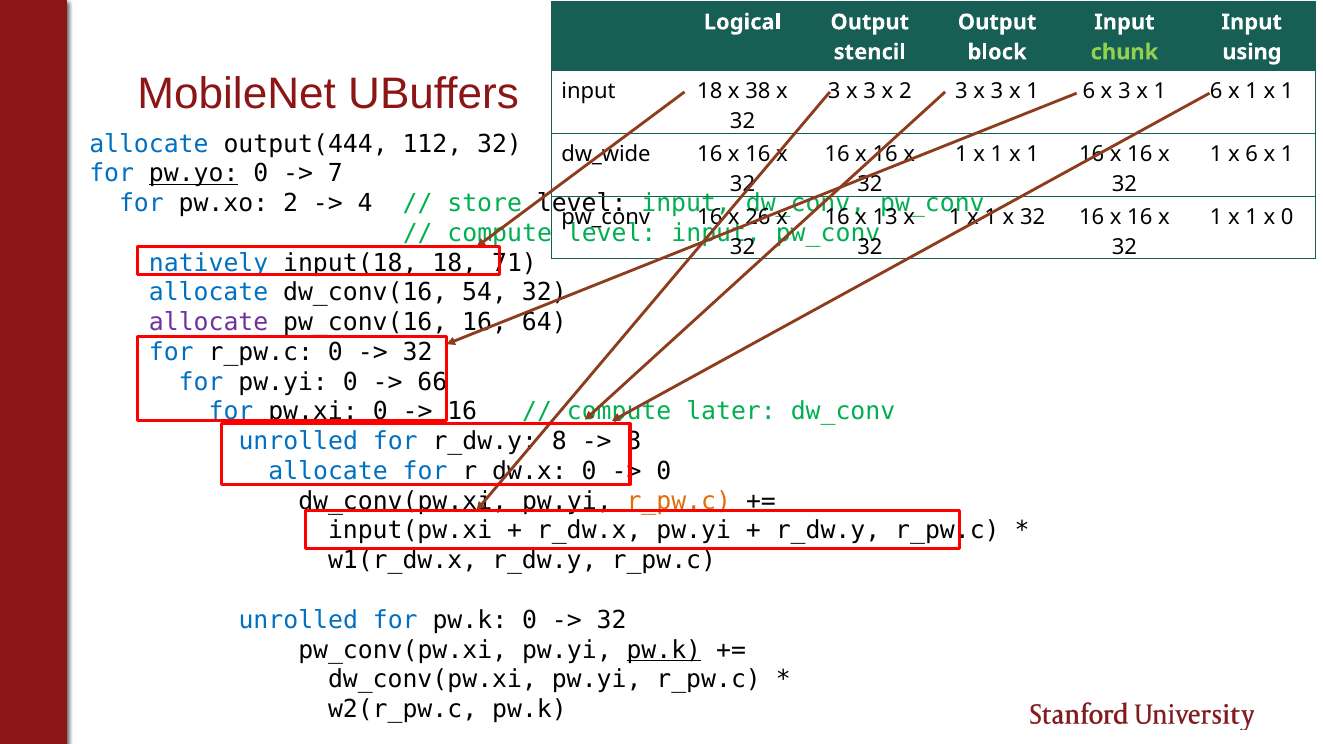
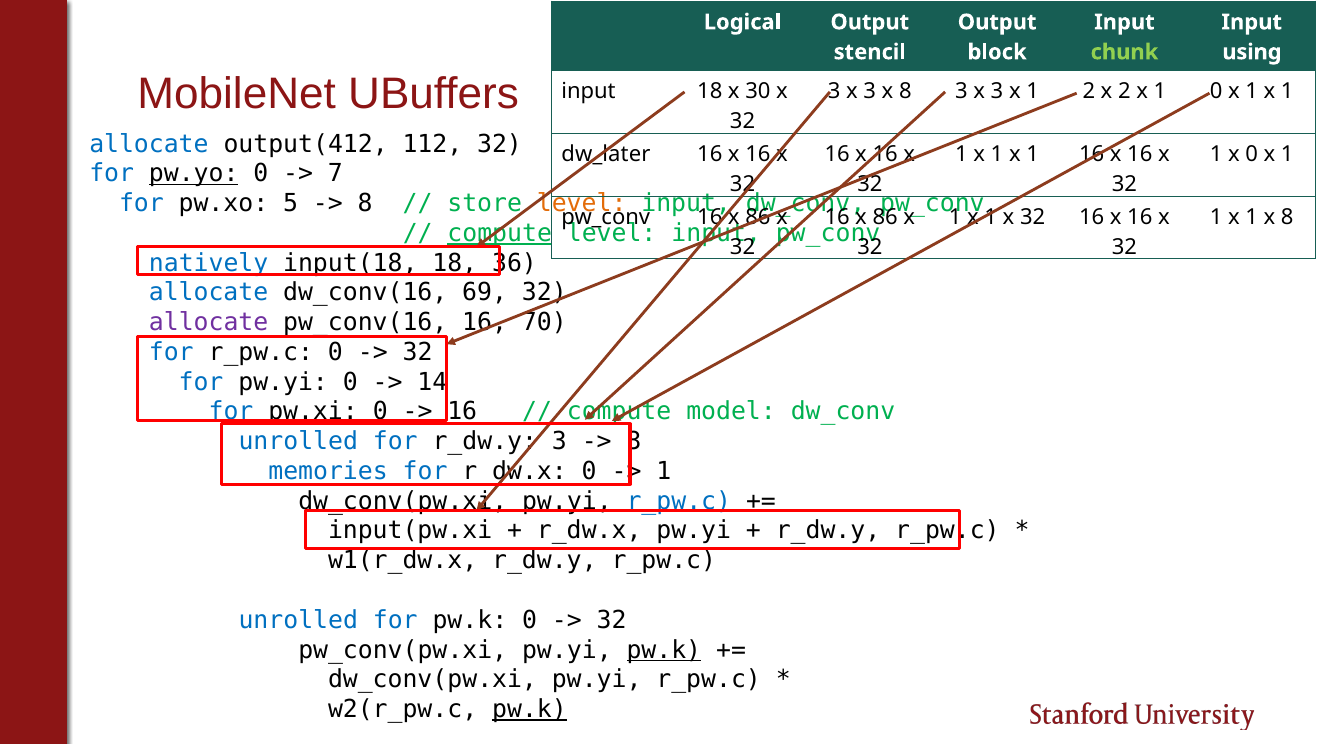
38: 38 -> 30 (758, 92)
3 x 2: 2 -> 8 (905, 92)
6: 6 -> 2 (1089, 92)
3: 3 -> 2 (1124, 92)
6: 6 -> 0 (1216, 92)
output(444: output(444 -> output(412 (306, 144)
dw_wide: dw_wide -> dw_later (606, 154)
x 6: 6 -> 0 (1252, 154)
pw.xo 2: 2 -> 5 (291, 204)
4: 4 -> 8 (365, 204)
level colour: black -> orange (582, 204)
26: 26 -> 86 (758, 217)
13: 13 -> 86 (885, 217)
1 x 0: 0 -> 8 (1287, 217)
compute underline: none -> present (500, 233)
71: 71 -> 36 (515, 263)
54: 54 -> 69 (485, 293)
64: 64 -> 70 (544, 323)
66: 66 -> 14 (432, 382)
later: later -> model (731, 412)
r_dw.y 8: 8 -> 3 (559, 442)
allocate: allocate -> memories (328, 471)
0: 0 -> 1 (664, 471)
r_pw.c colour: orange -> blue (679, 501)
pw.k underline: none -> present (530, 710)
